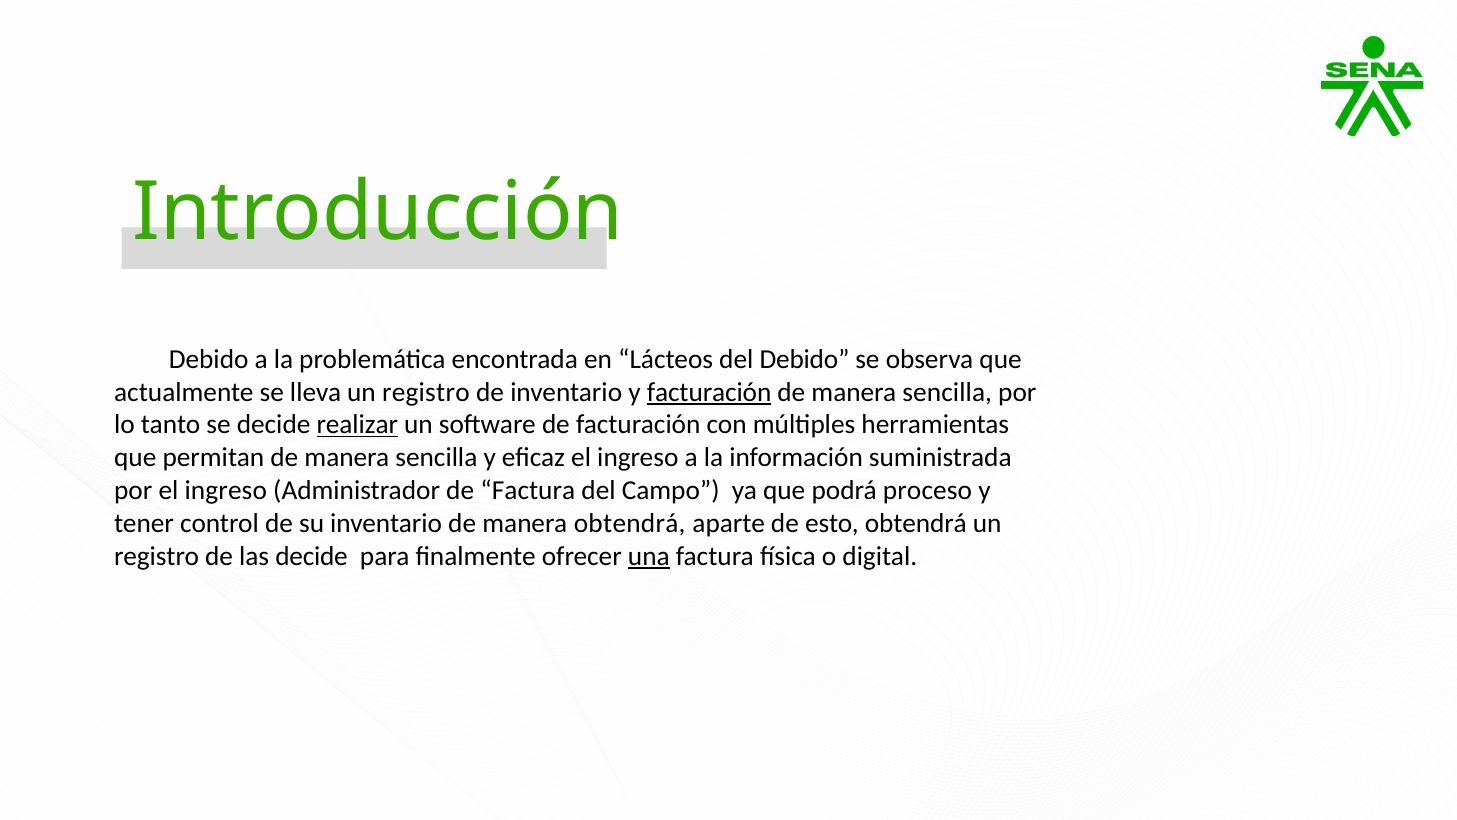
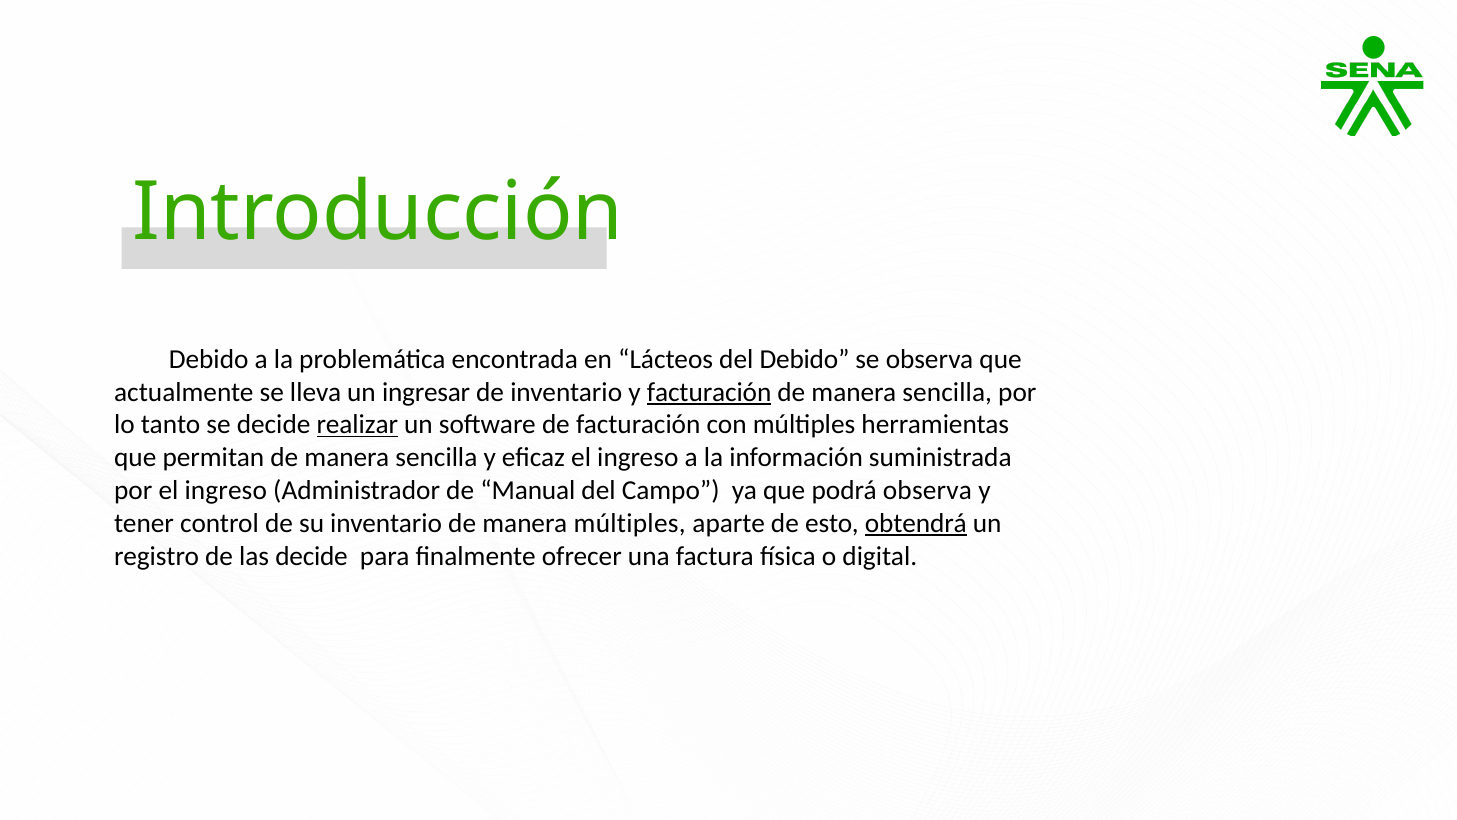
lleva un registro: registro -> ingresar (426, 392)
de Factura: Factura -> Manual (528, 490)
podrá proceso: proceso -> observa (927, 490)
manera obtendrá: obtendrá -> múltiples (630, 523)
obtendrá underline: none -> present (916, 523)
una underline: present -> none (649, 556)
